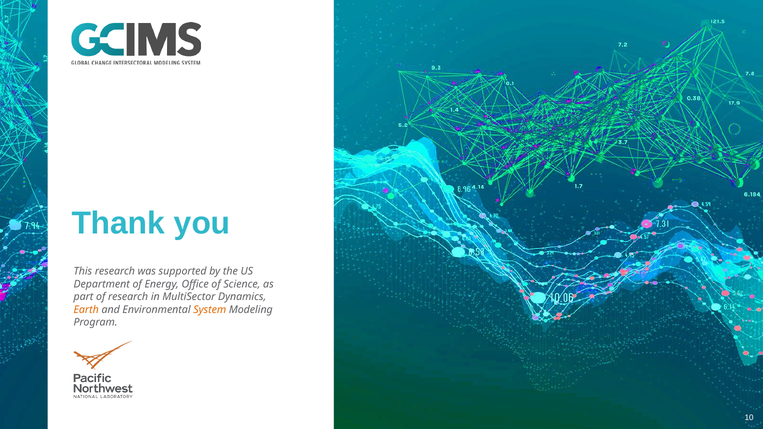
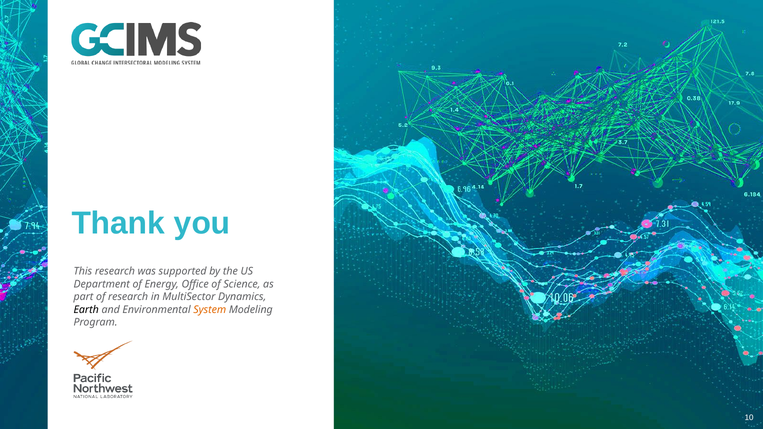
Earth colour: orange -> black (86, 310)
